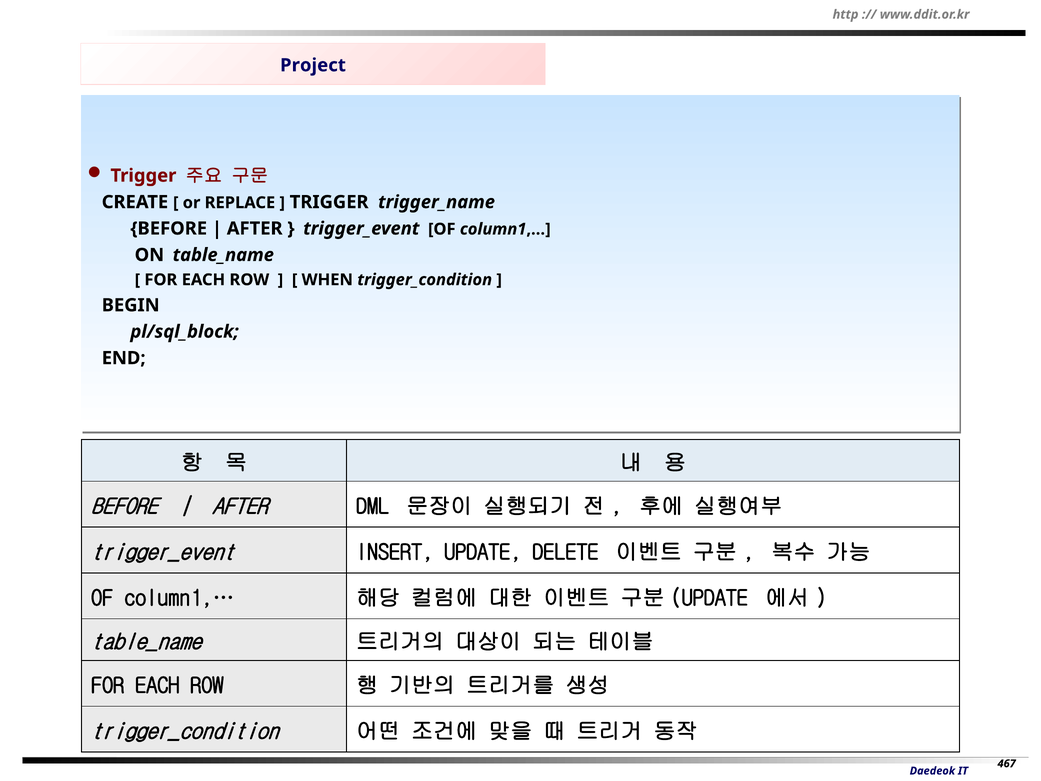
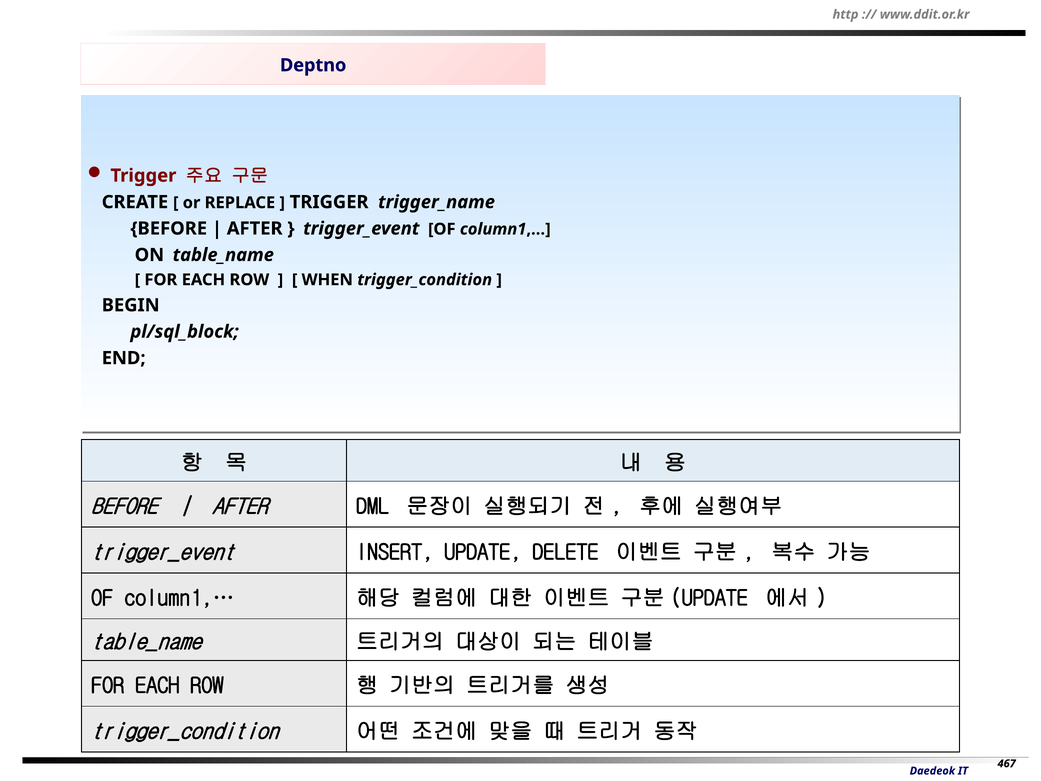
Project: Project -> Deptno (313, 65)
